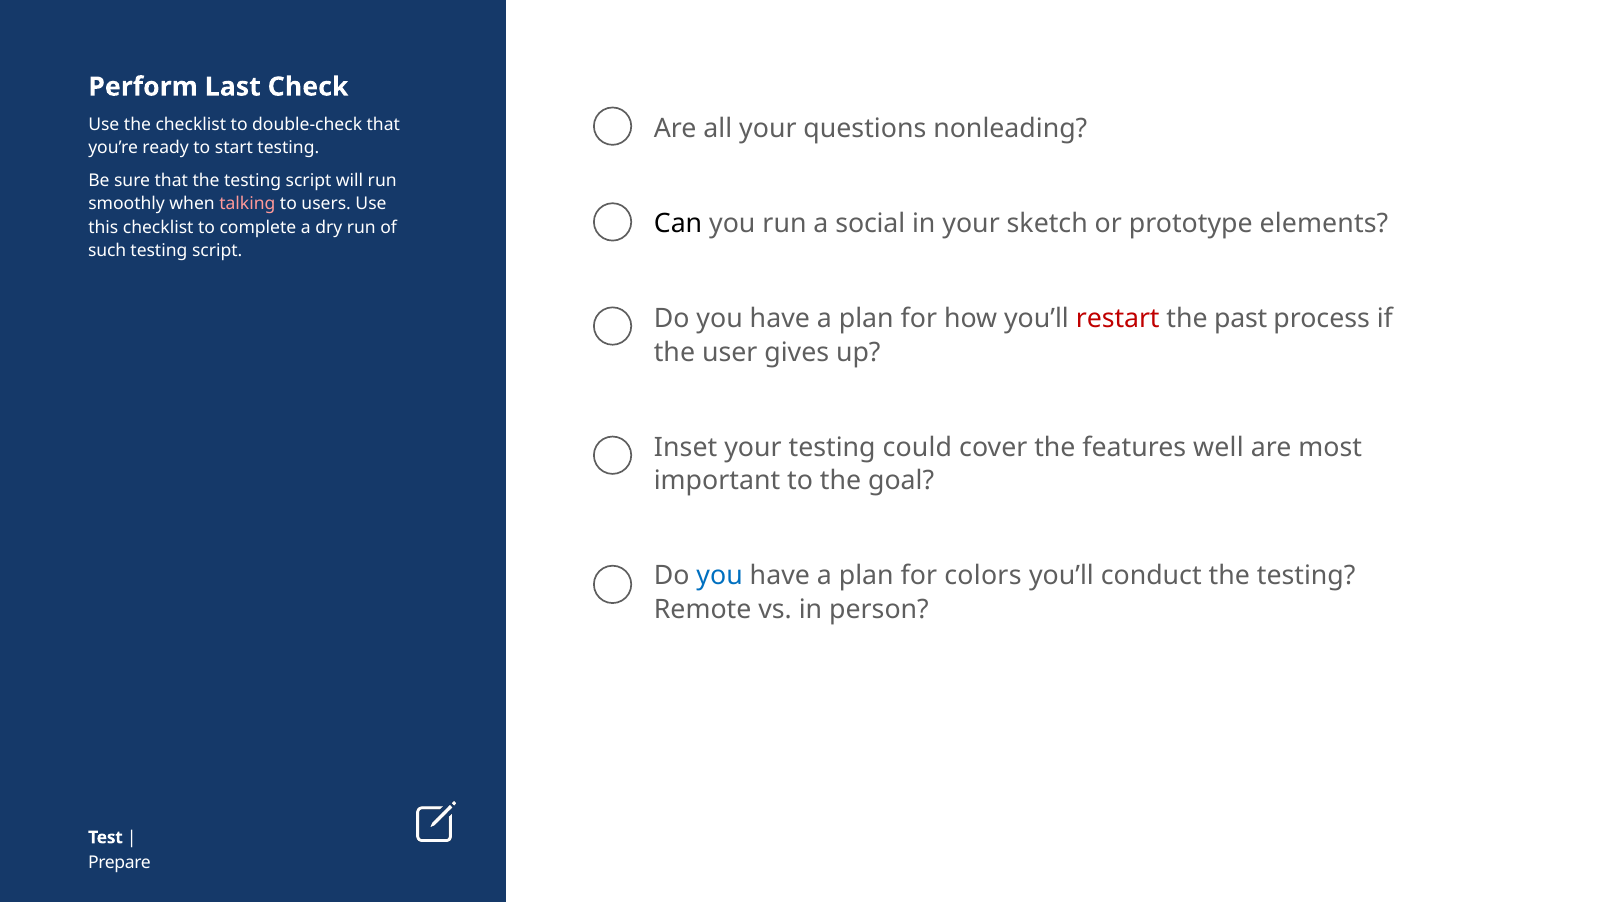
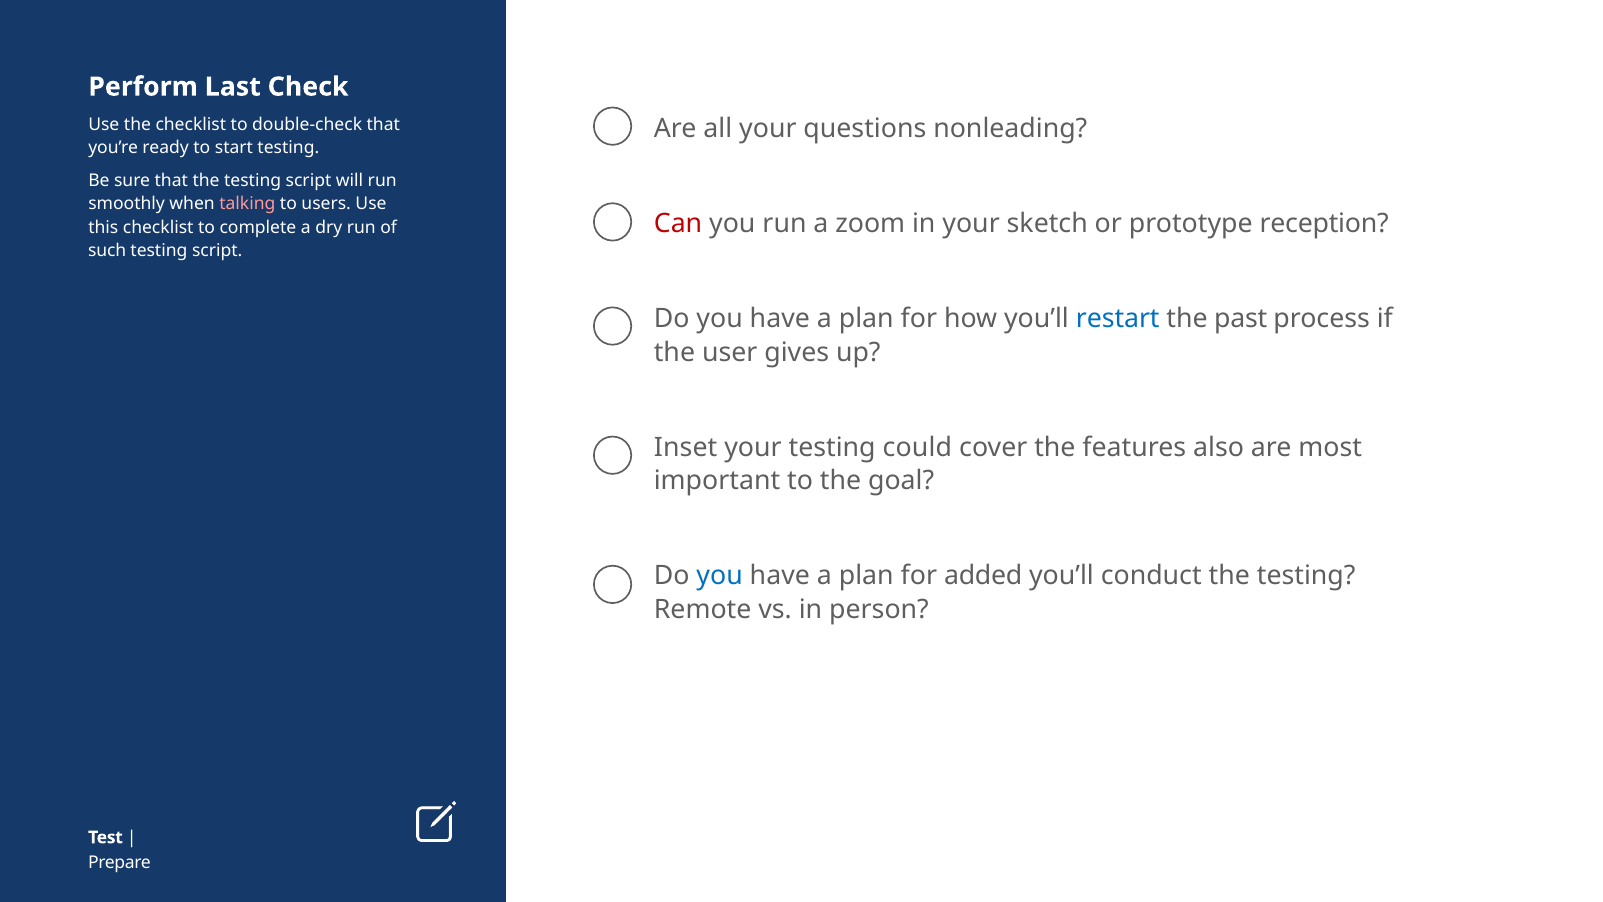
Can colour: black -> red (678, 224)
social: social -> zoom (870, 224)
elements: elements -> reception (1324, 224)
restart colour: red -> blue (1118, 319)
well: well -> also (1219, 447)
colors: colors -> added (983, 576)
